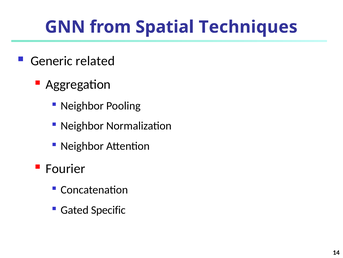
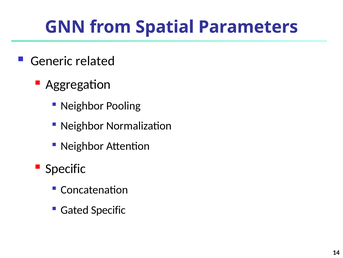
Techniques: Techniques -> Parameters (248, 27)
Fourier: Fourier -> Specific (66, 168)
